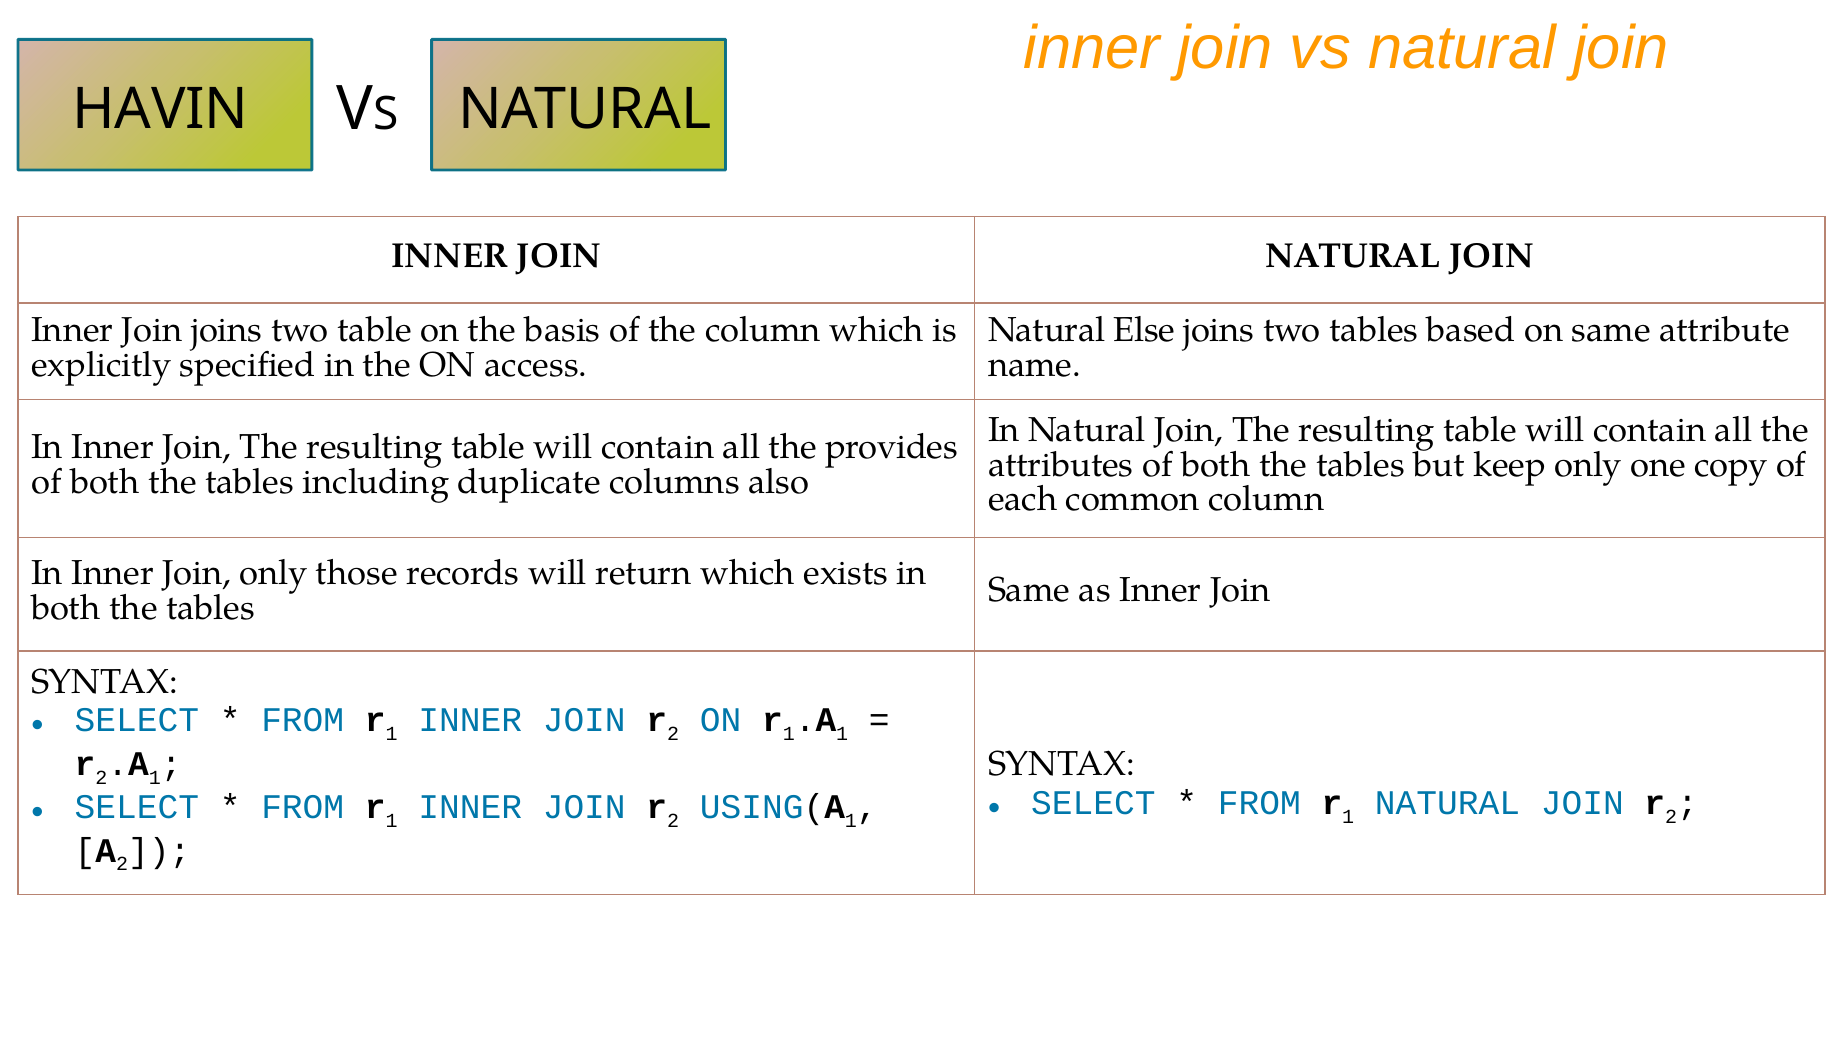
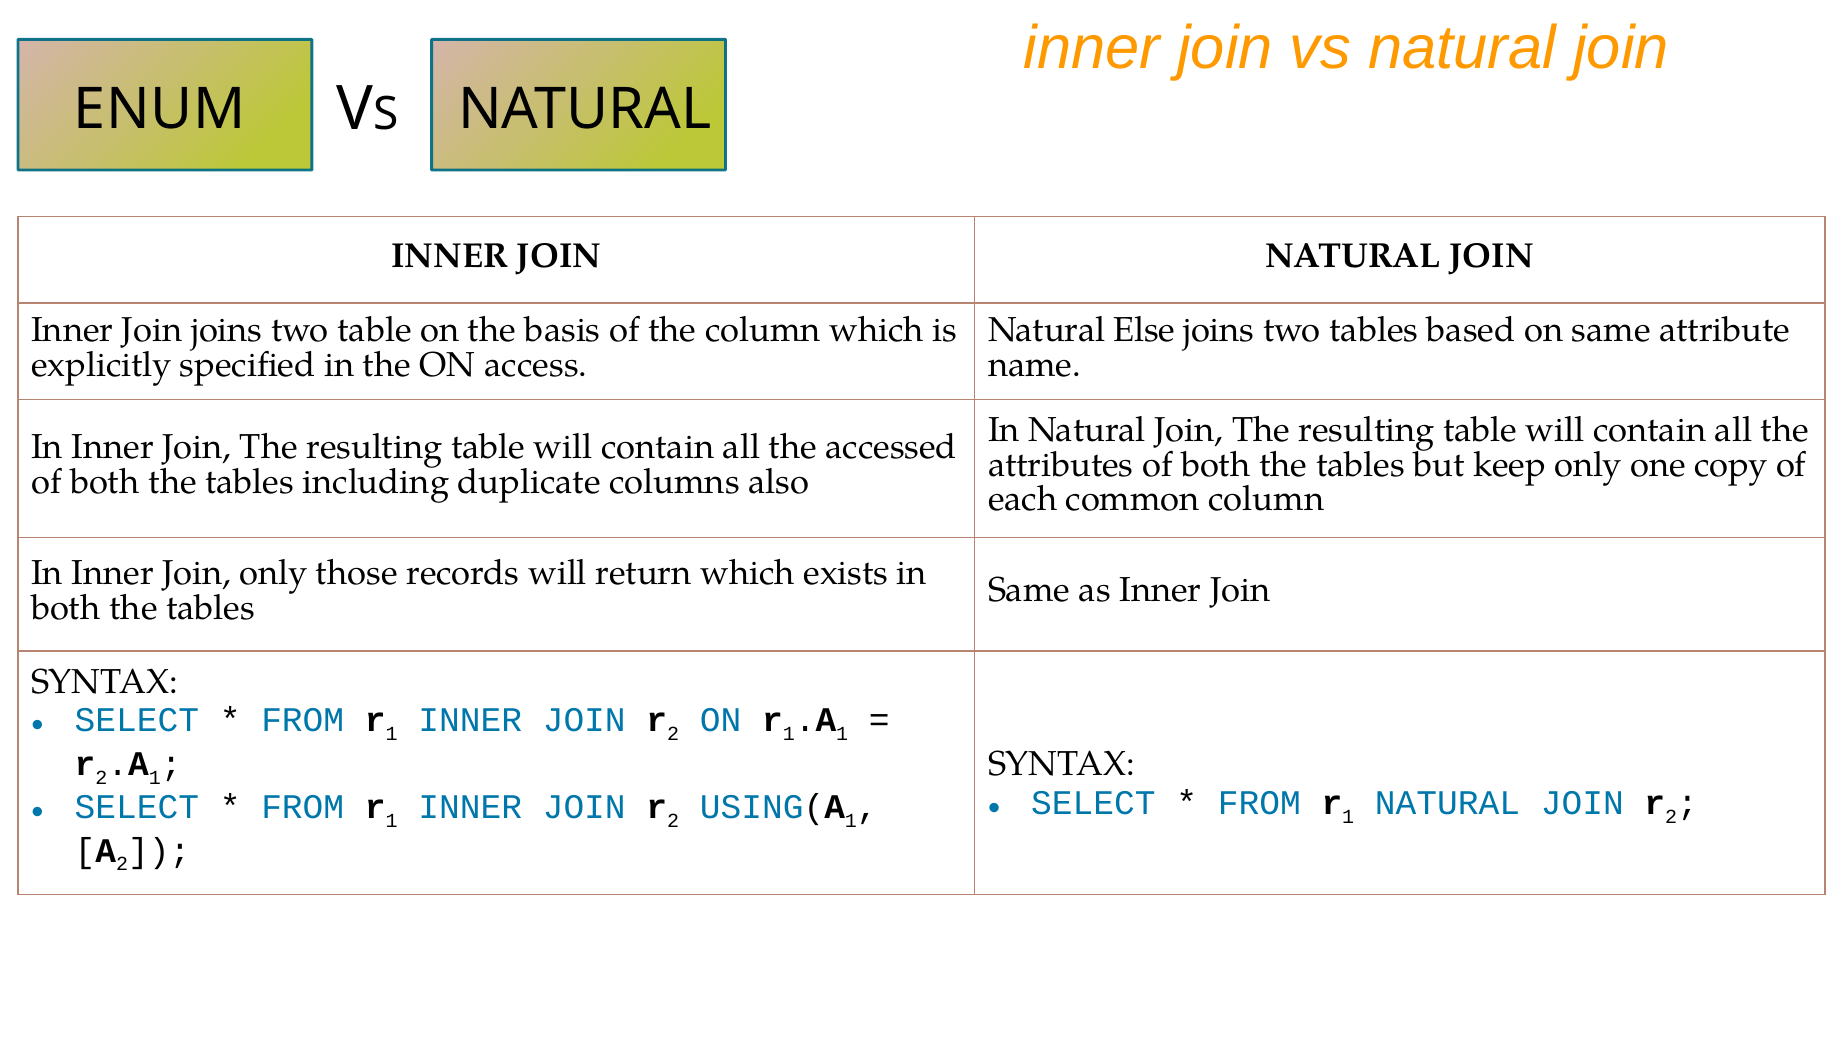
HAVIN: HAVIN -> ENUM (160, 109)
provides: provides -> accessed (891, 447)
